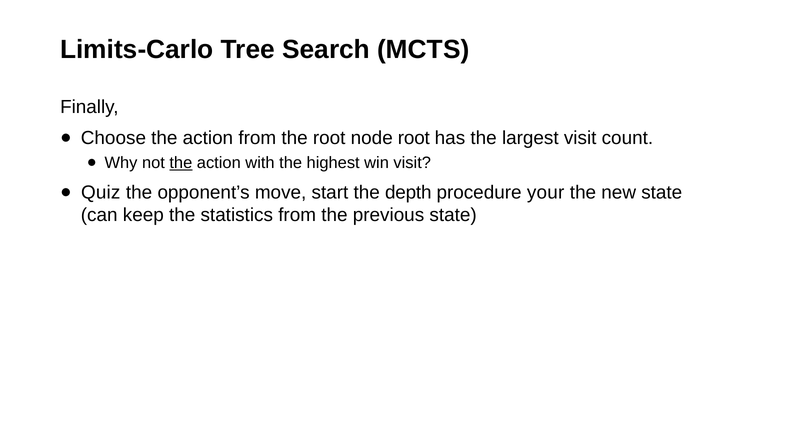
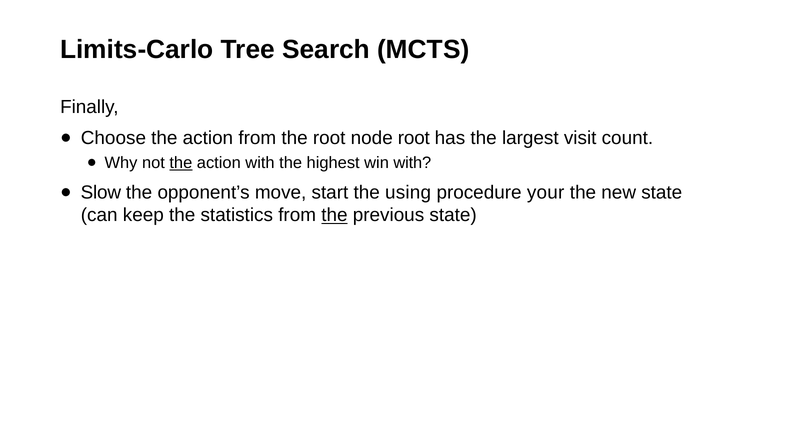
win visit: visit -> with (412, 163)
Quiz: Quiz -> Slow (101, 192)
depth: depth -> using (408, 192)
the underline: none -> present (334, 215)
